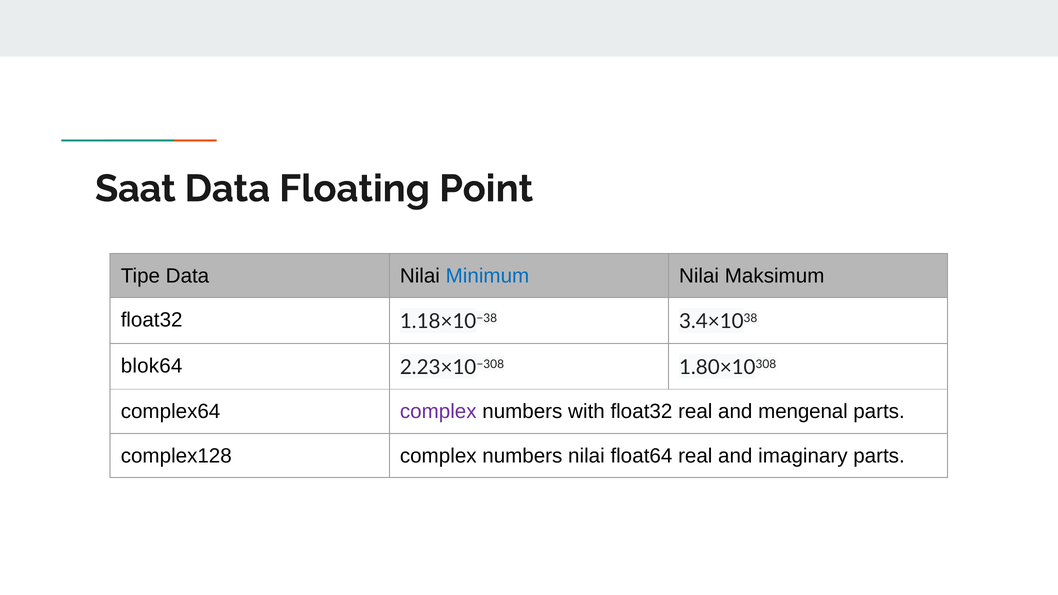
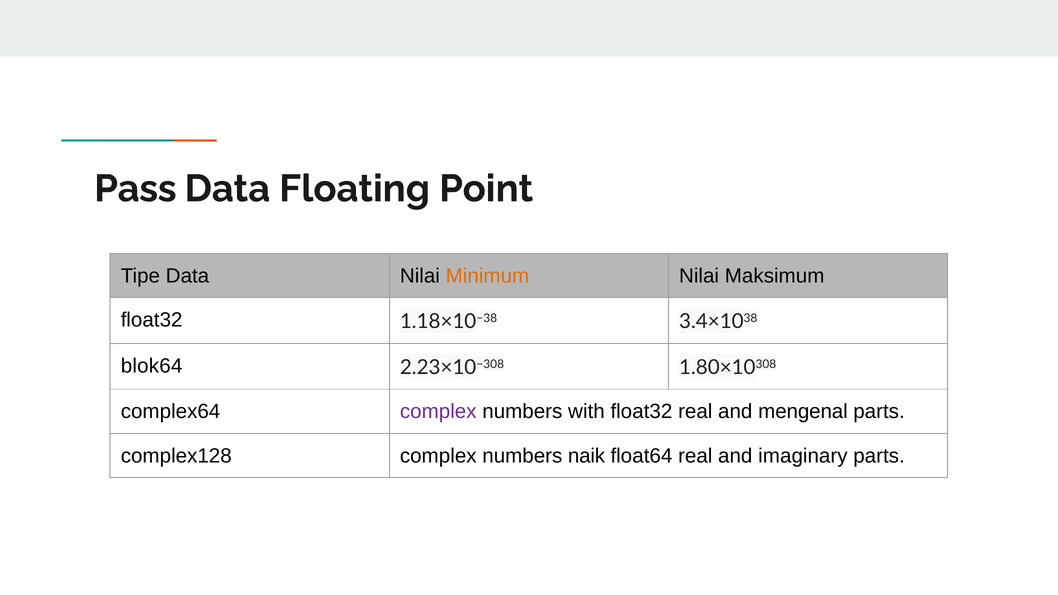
Saat: Saat -> Pass (135, 189)
Minimum colour: blue -> orange (487, 276)
numbers nilai: nilai -> naik (587, 456)
